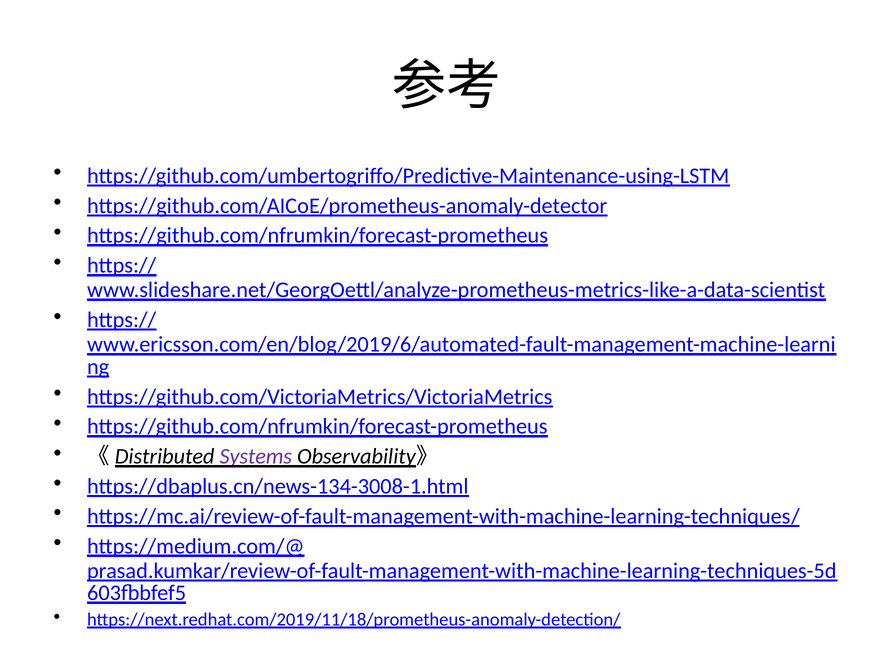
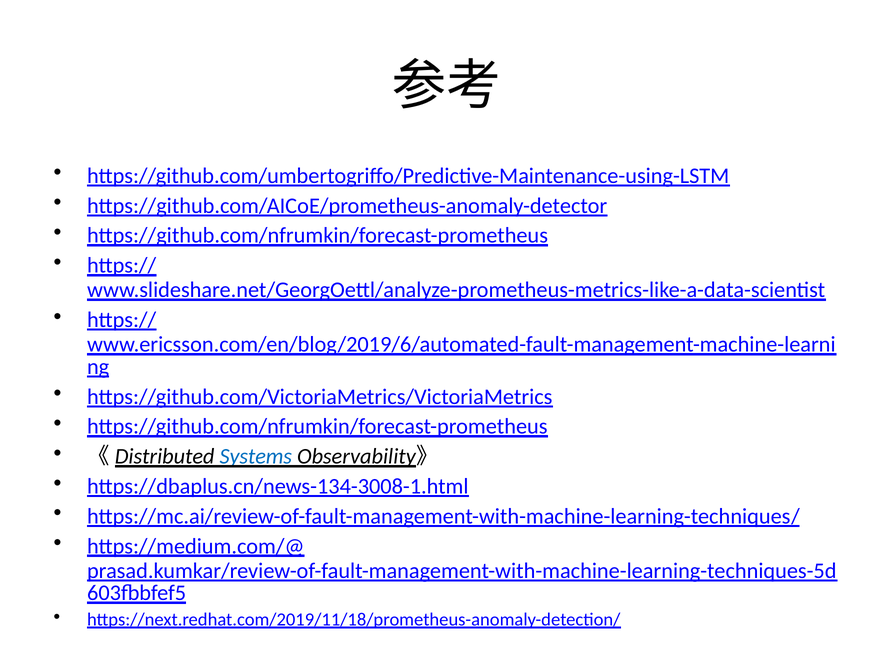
Systems colour: purple -> blue (256, 456)
